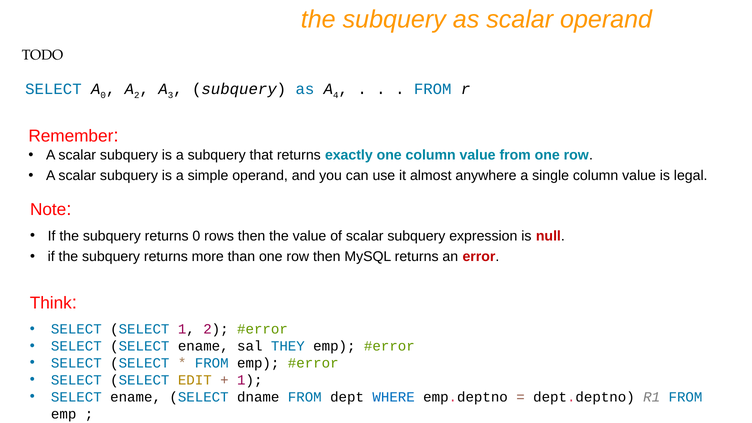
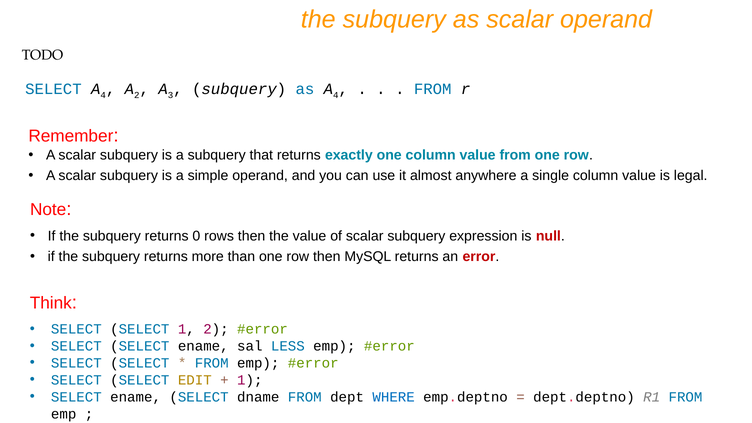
SELECT A 0: 0 -> 4 (103, 95)
THEY: THEY -> LESS (288, 346)
